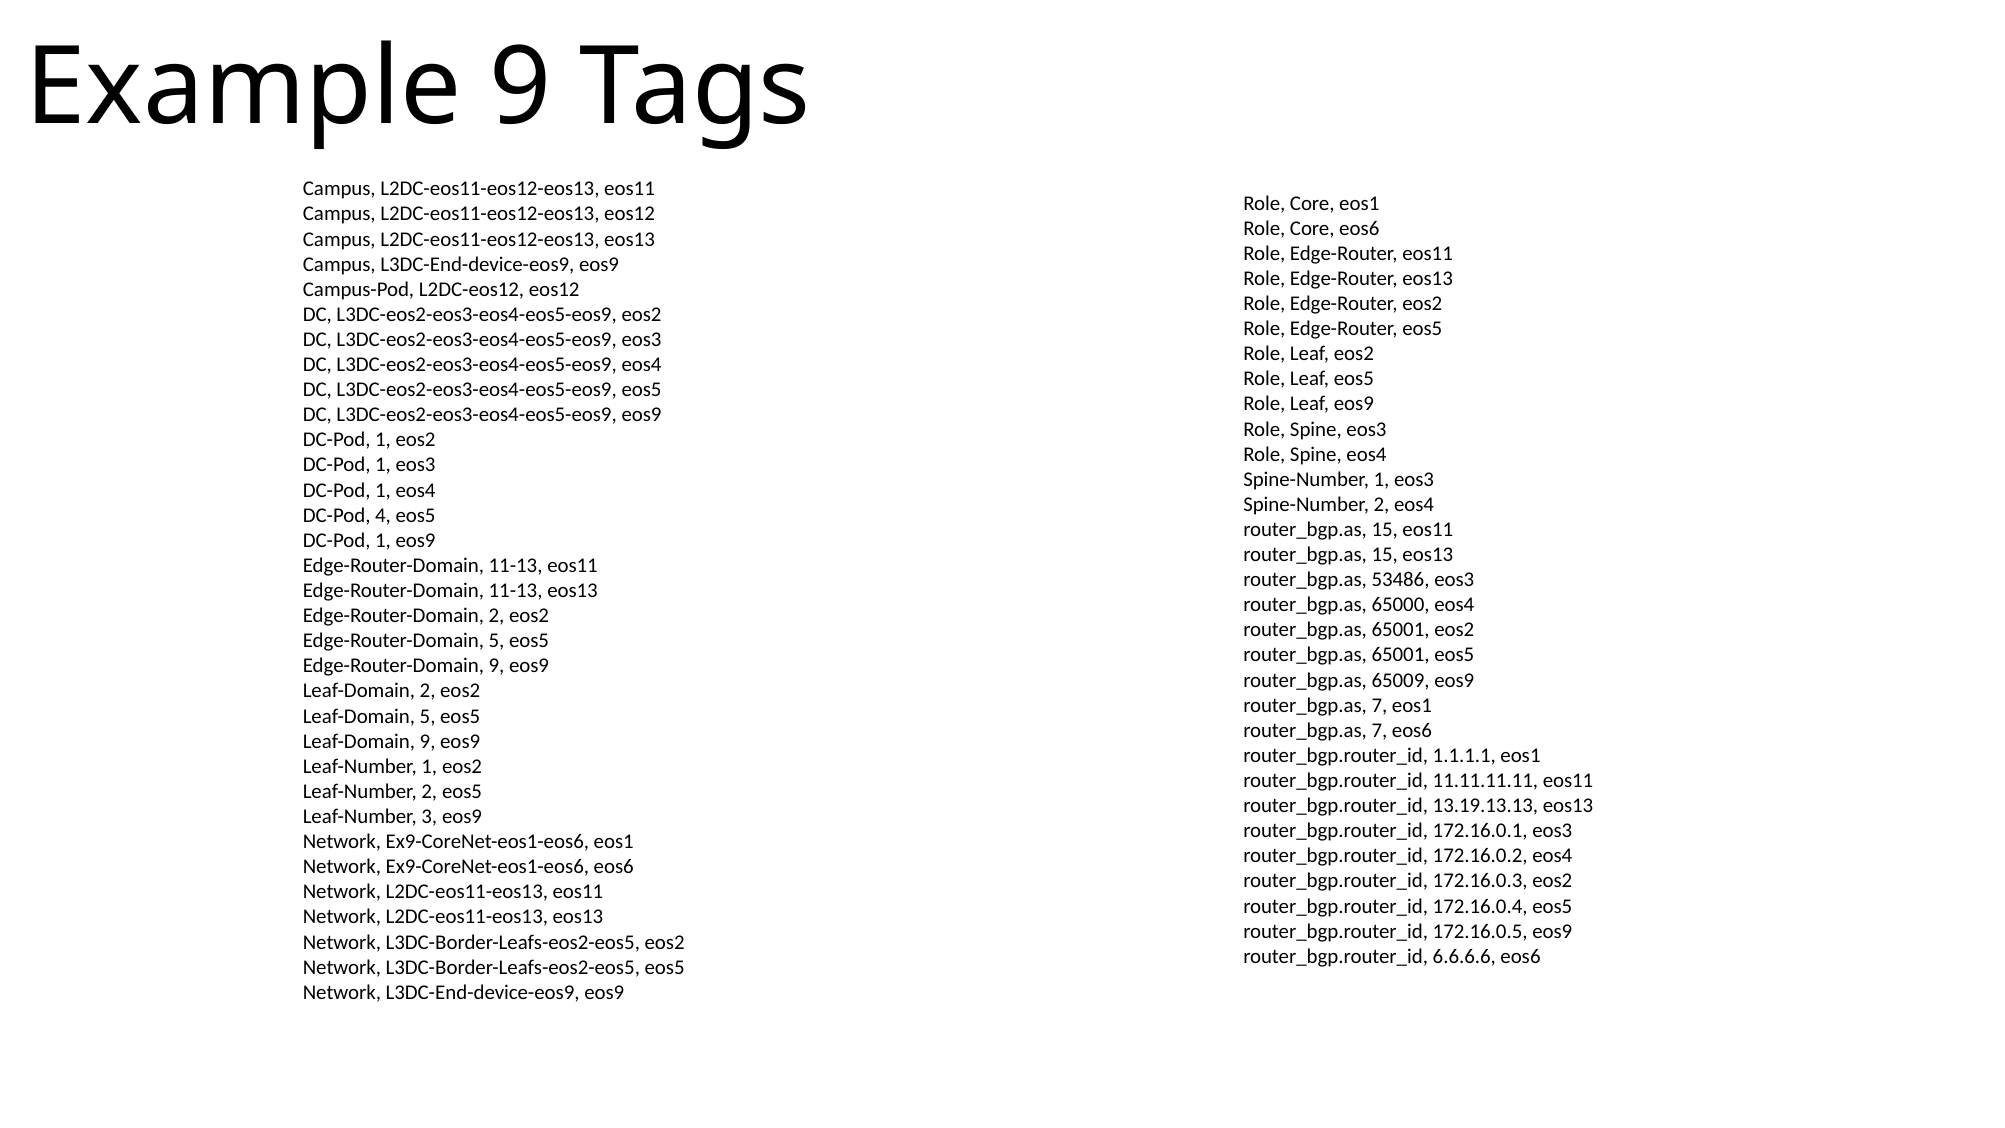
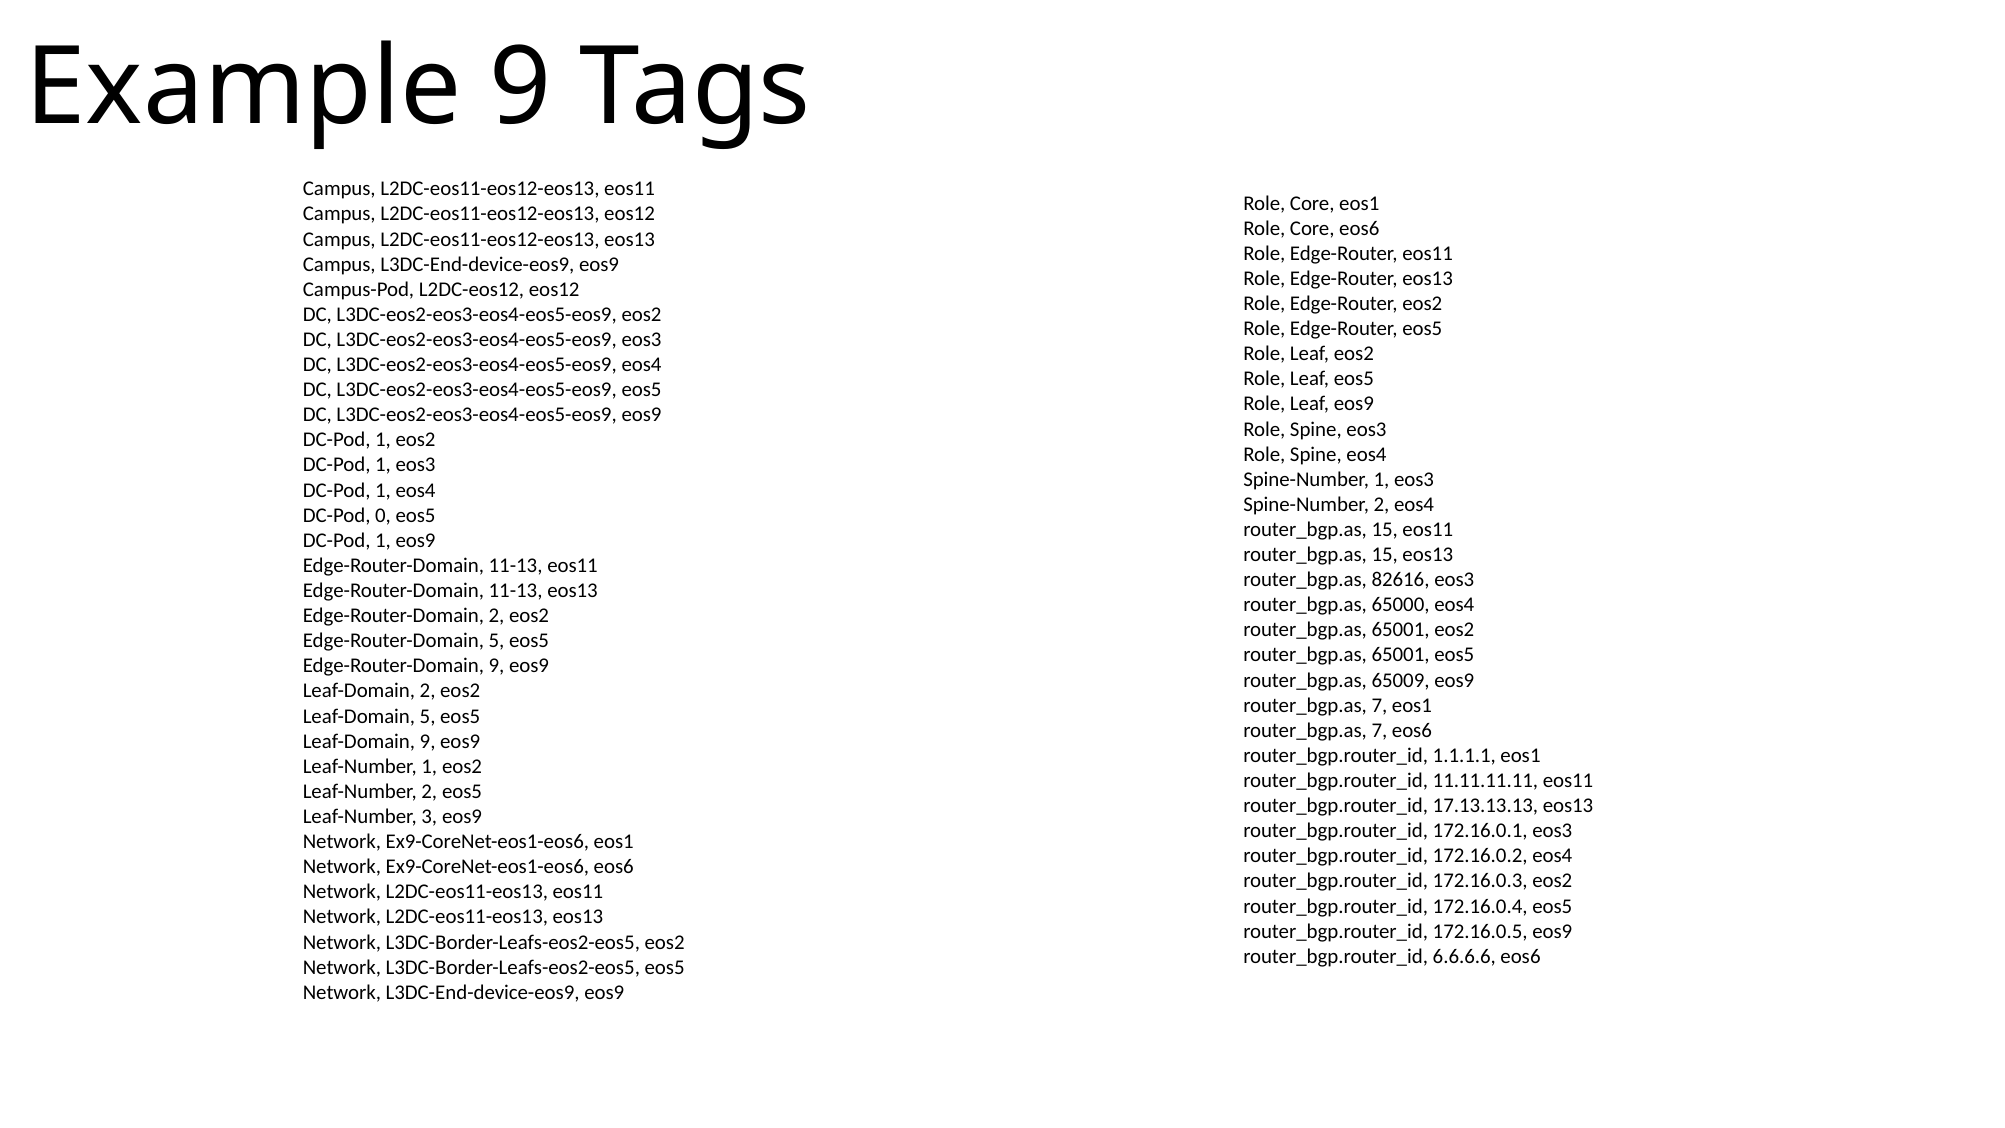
4: 4 -> 0 (383, 515)
53486: 53486 -> 82616 (1401, 580)
13.19.13.13: 13.19.13.13 -> 17.13.13.13 (1485, 806)
